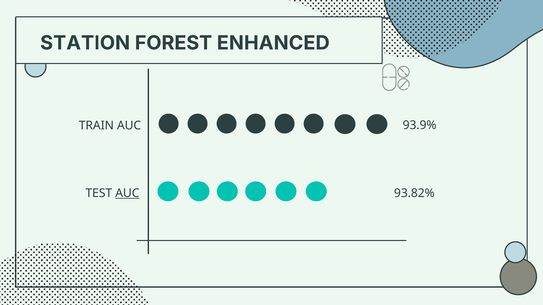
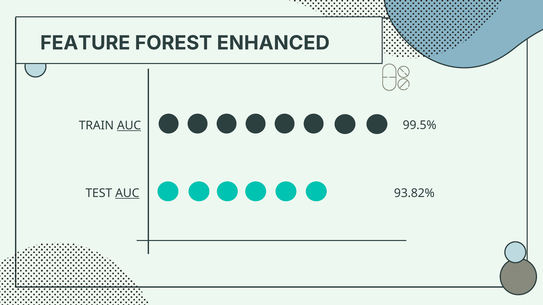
STATION: STATION -> FEATURE (85, 43)
93.9%: 93.9% -> 99.5% (420, 125)
AUC underline: none -> present (129, 126)
